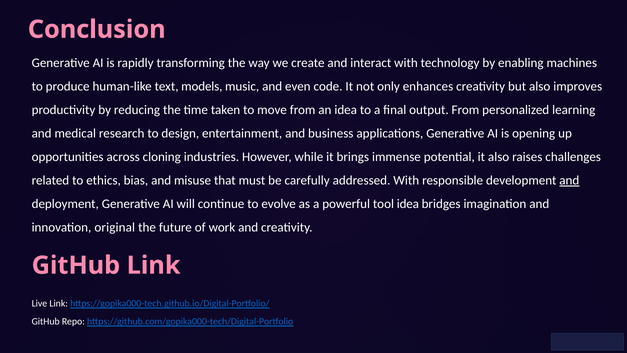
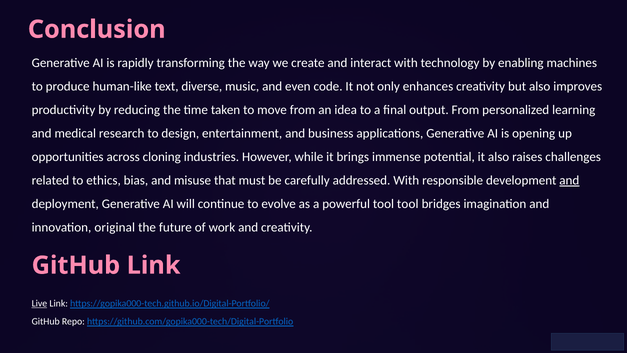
models: models -> diverse (202, 86)
tool idea: idea -> tool (408, 204)
Live underline: none -> present (39, 303)
